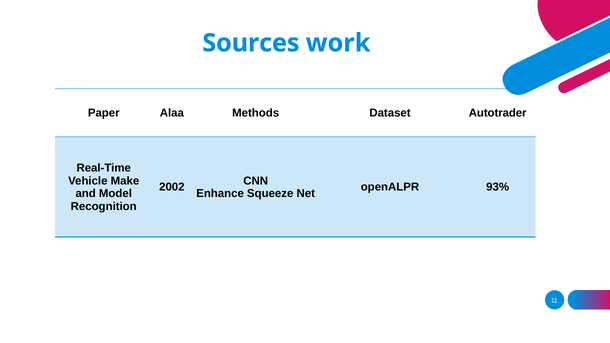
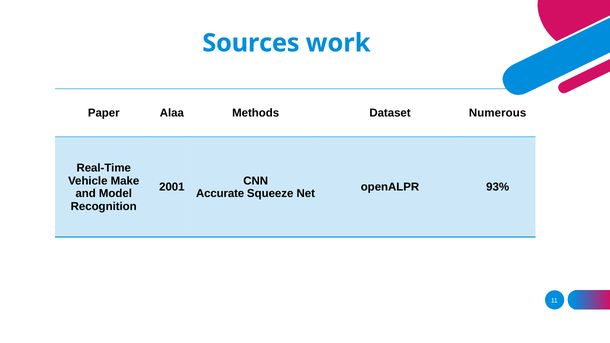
Autotrader: Autotrader -> Numerous (498, 113)
2002: 2002 -> 2001 (172, 187)
Enhance: Enhance -> Accurate (220, 194)
